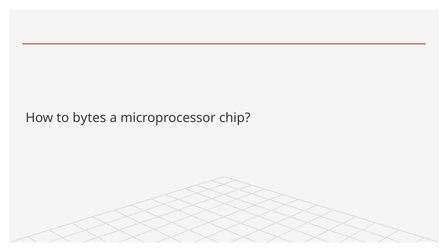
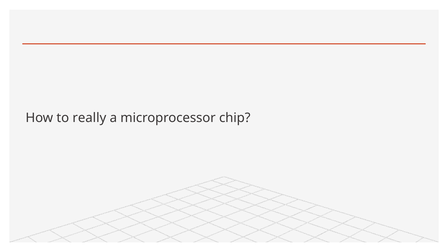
bytes: bytes -> really (89, 118)
